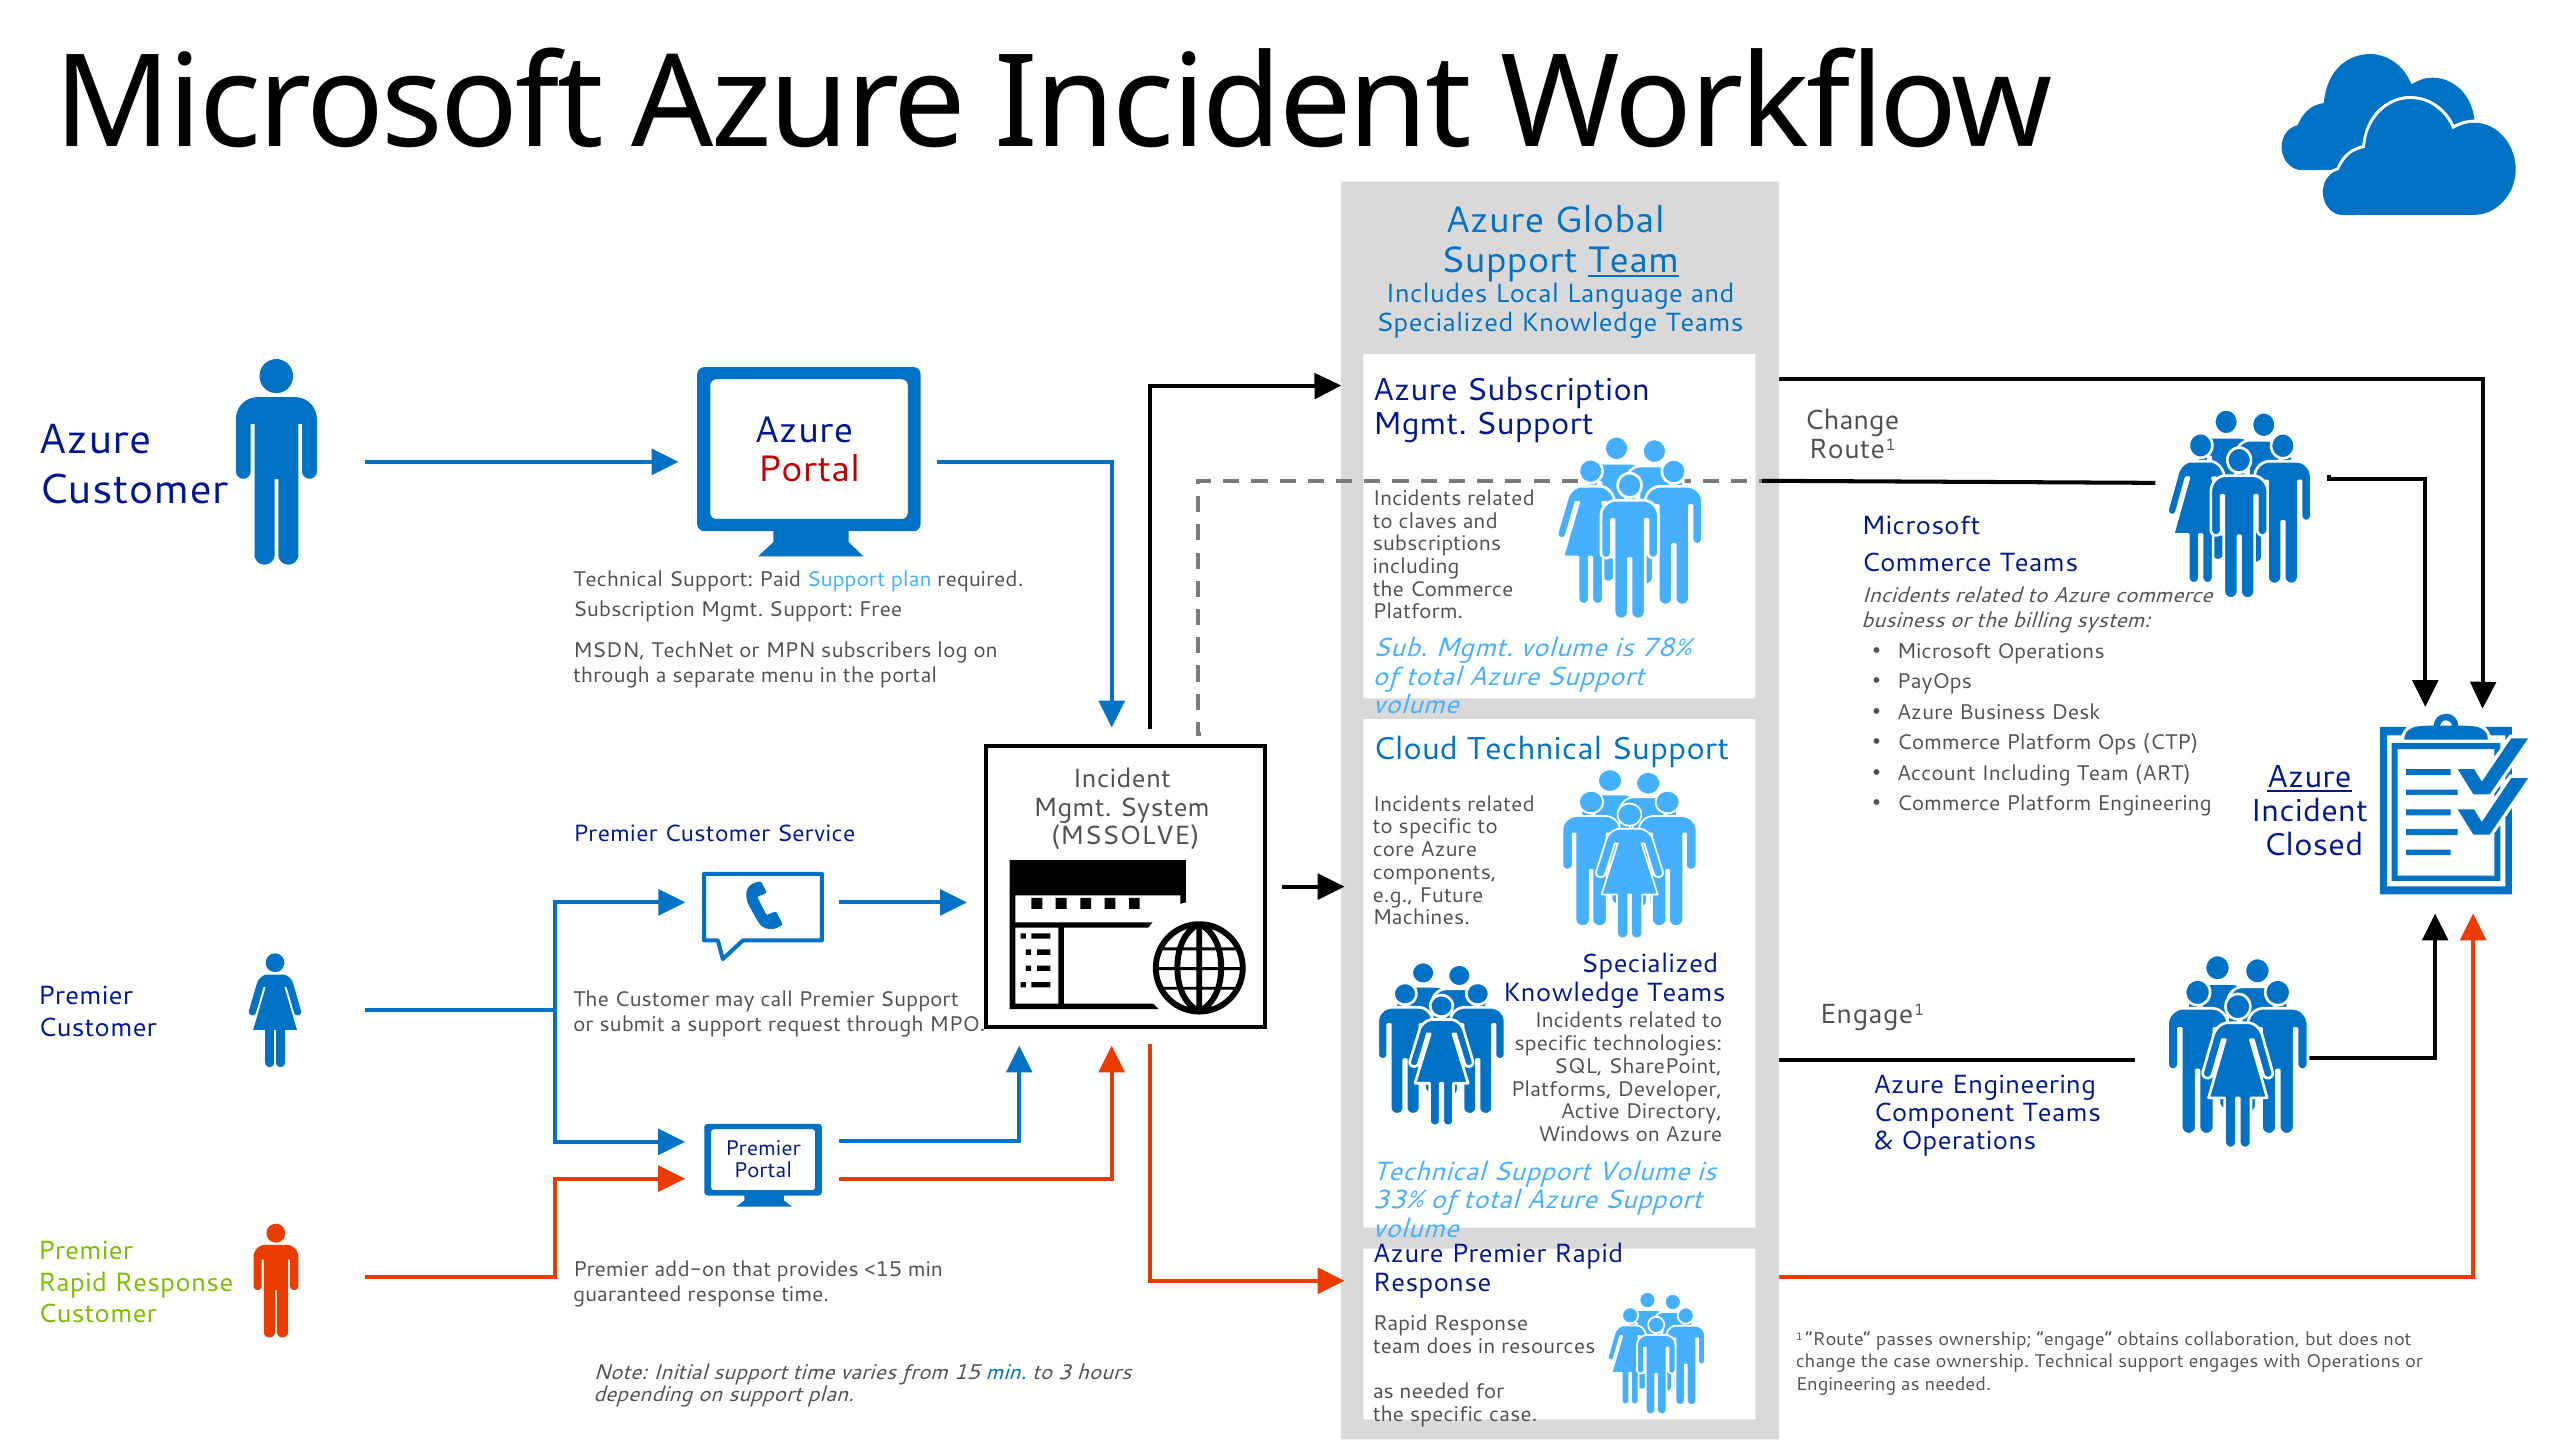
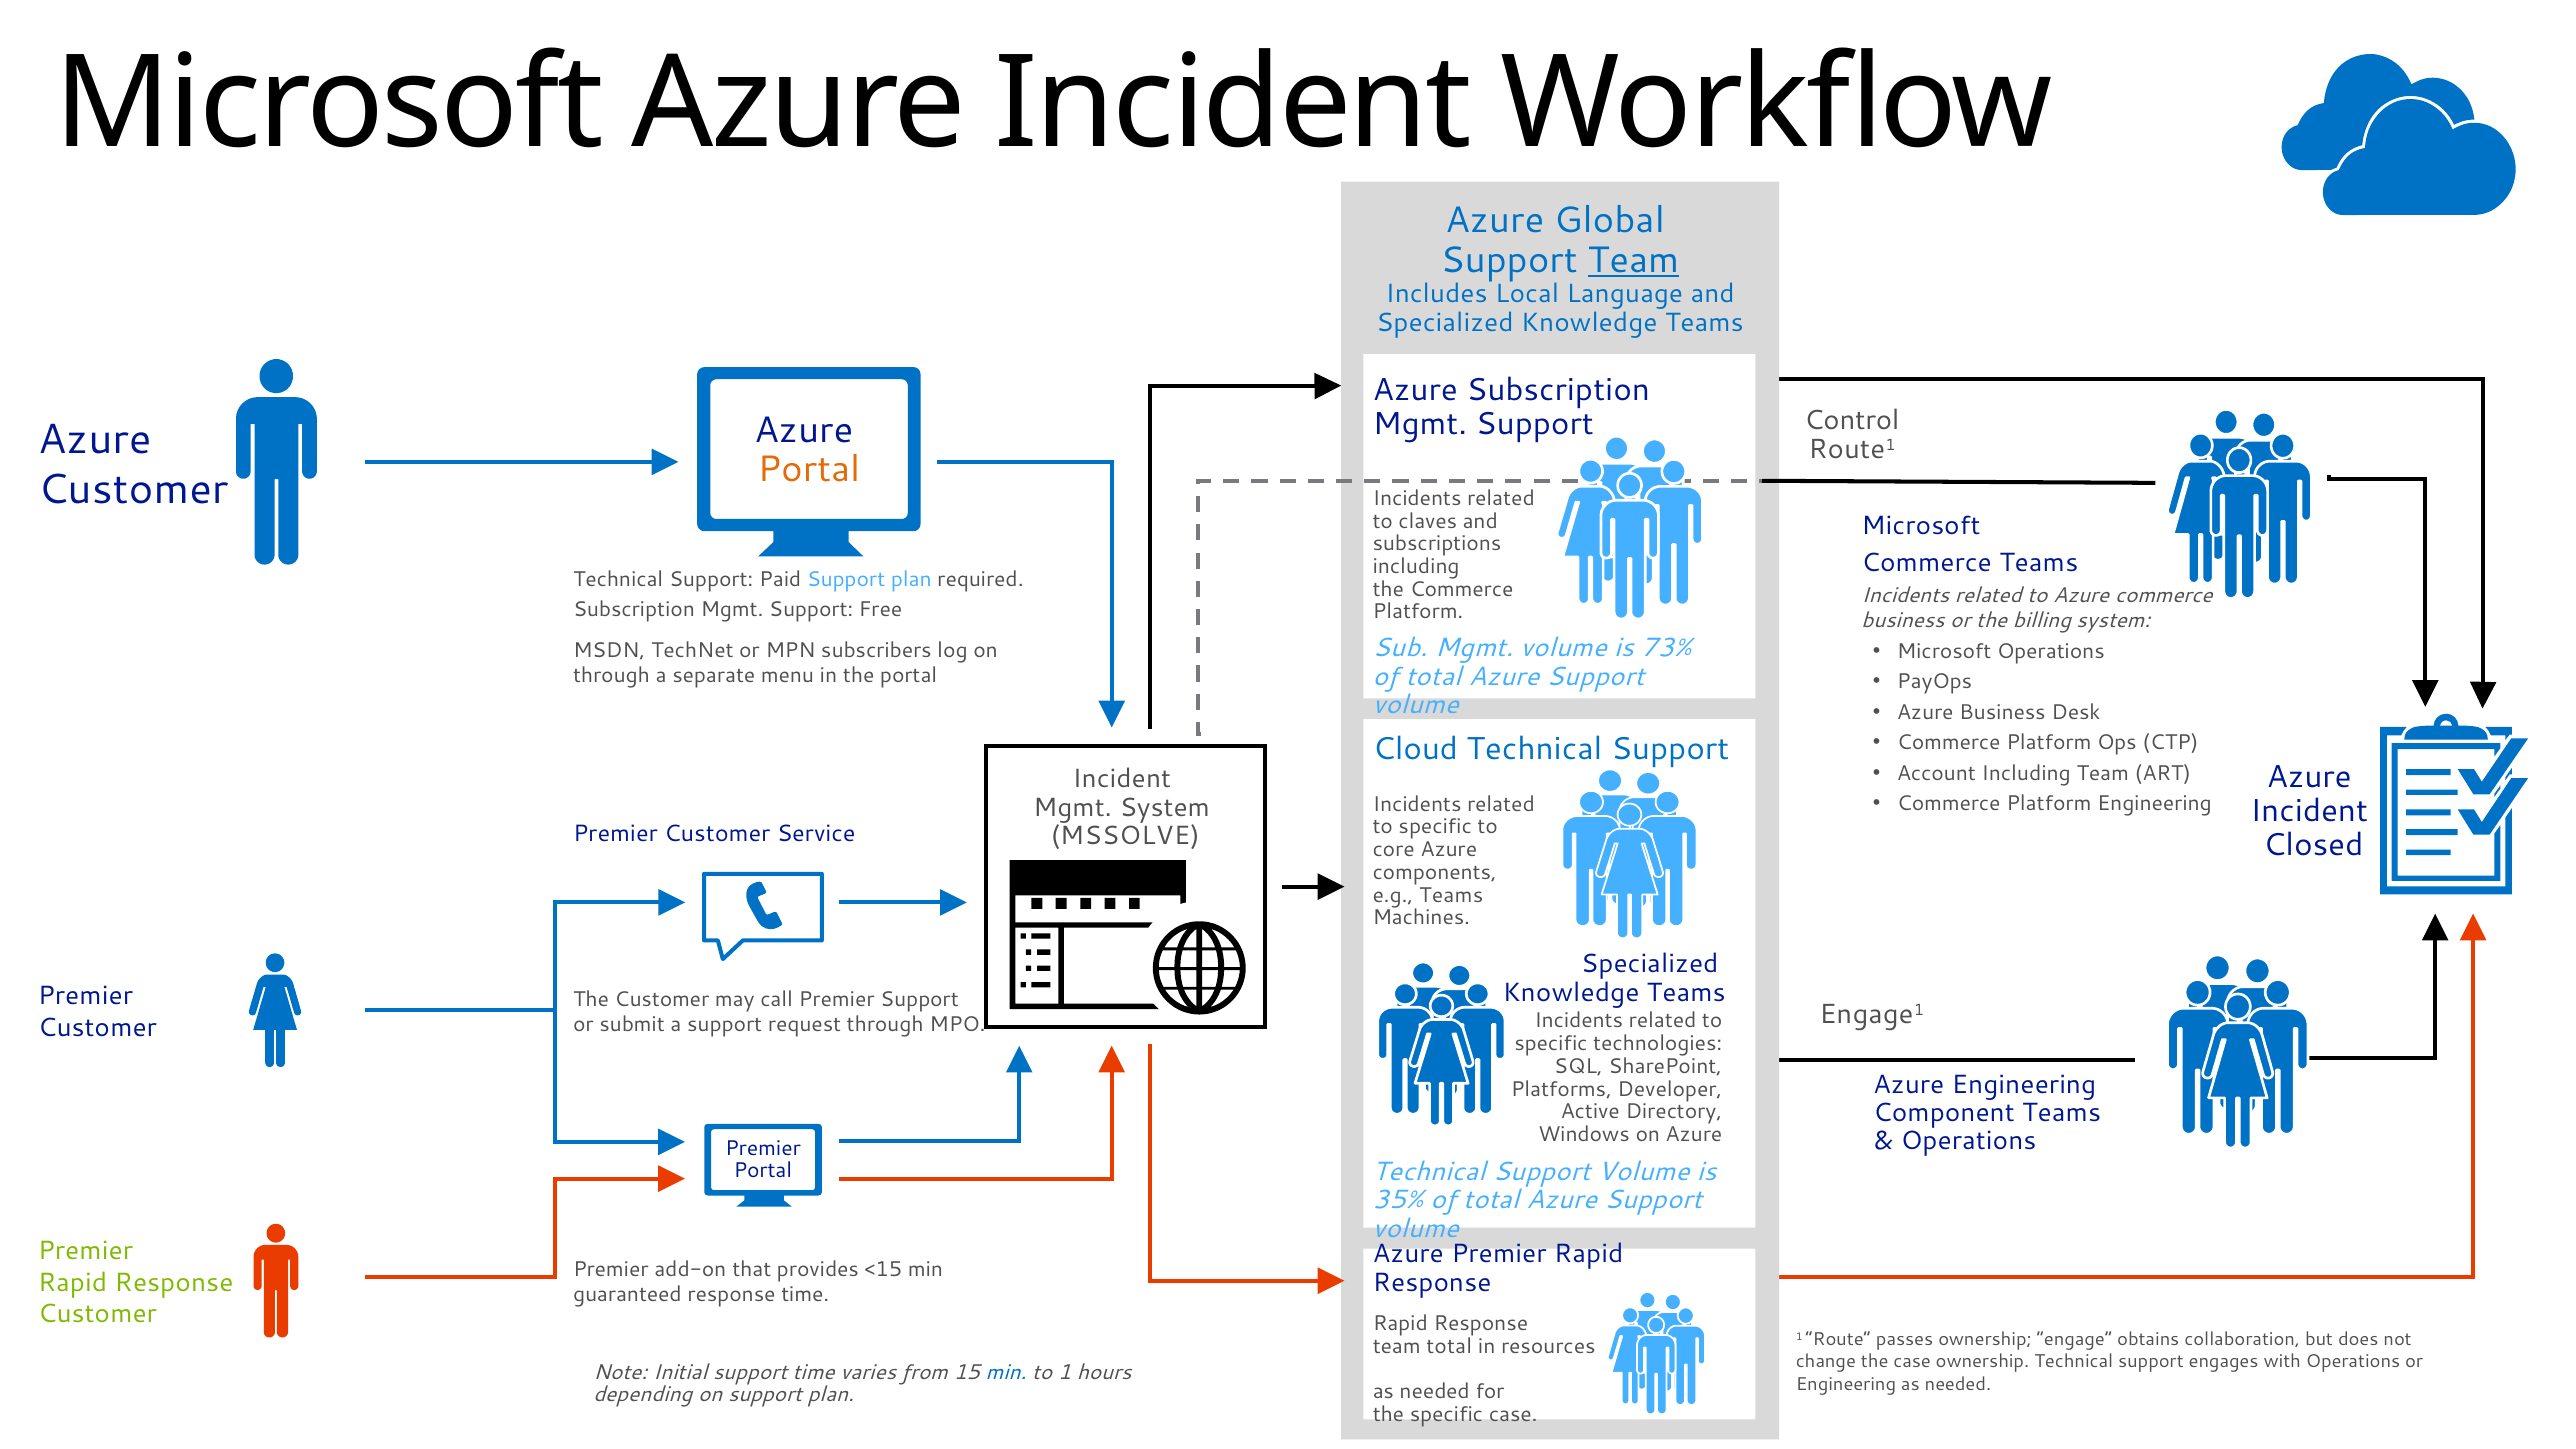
Change: Change -> Control (1852, 420)
Portal colour: red -> orange (809, 470)
78%: 78% -> 73% (1666, 648)
Azure underline: present -> none (2309, 777)
e.g Future: Future -> Teams (1451, 895)
33%: 33% -> 35% (1398, 1200)
team does: does -> total (1449, 1346)
to 3: 3 -> 1 (1065, 1372)
